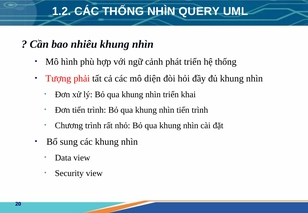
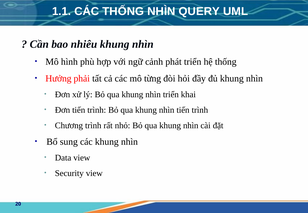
1.2: 1.2 -> 1.1 (62, 11)
Tượng: Tượng -> Hưởng (58, 79)
diện: diện -> từng (153, 79)
